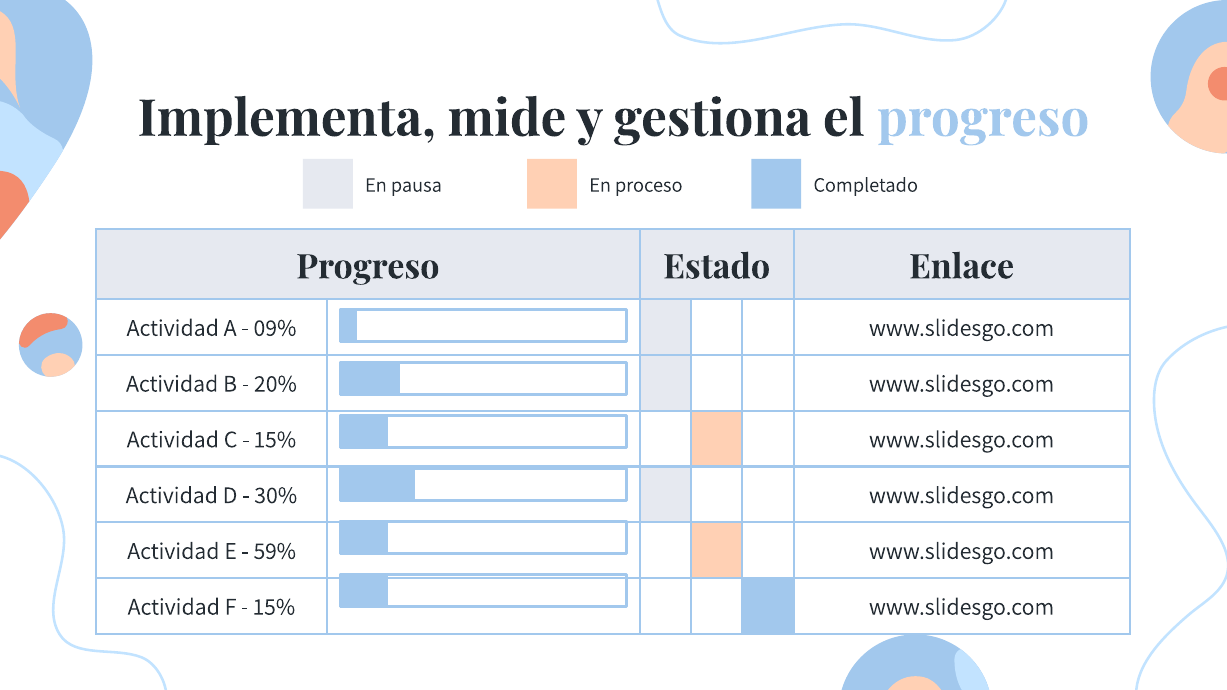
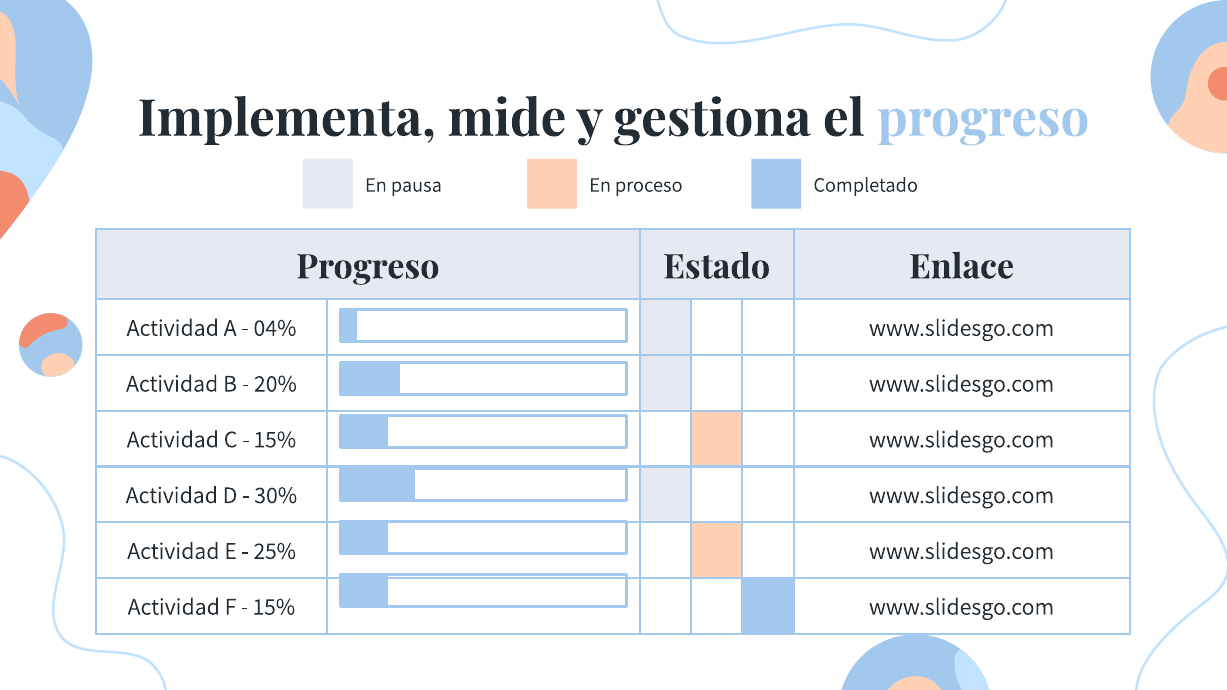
09%: 09% -> 04% (275, 328)
59%: 59% -> 25% (275, 551)
